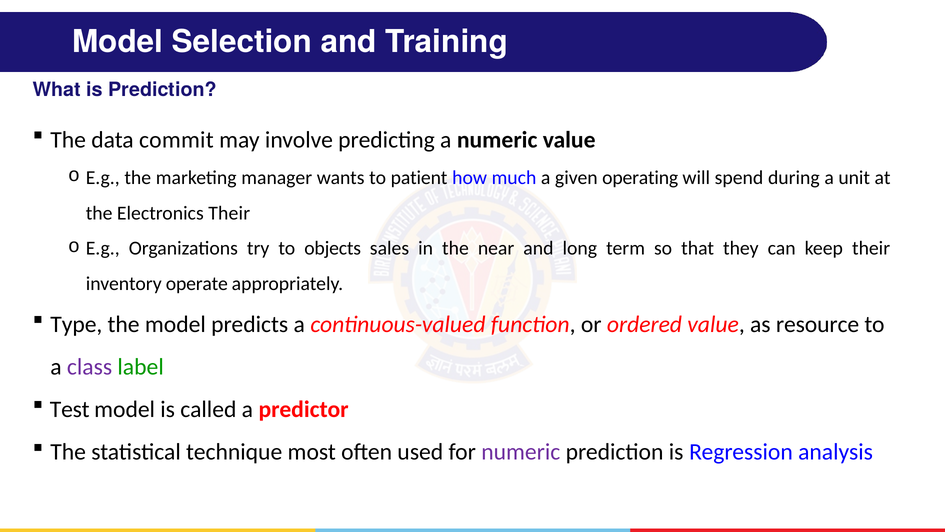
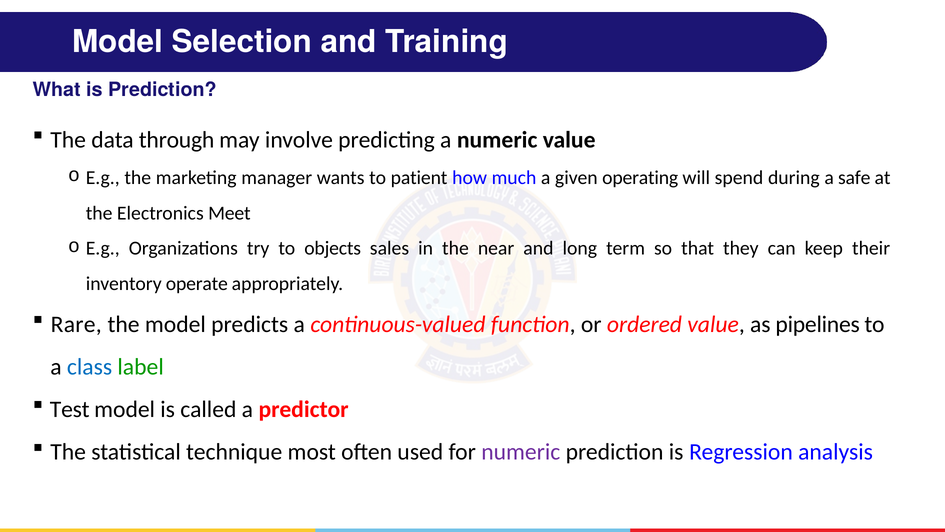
commit: commit -> through (177, 140)
unit: unit -> safe (854, 177)
Electronics Their: Their -> Meet (229, 213)
Type: Type -> Rare (76, 324)
resource: resource -> pipelines (818, 324)
class colour: purple -> blue (90, 367)
